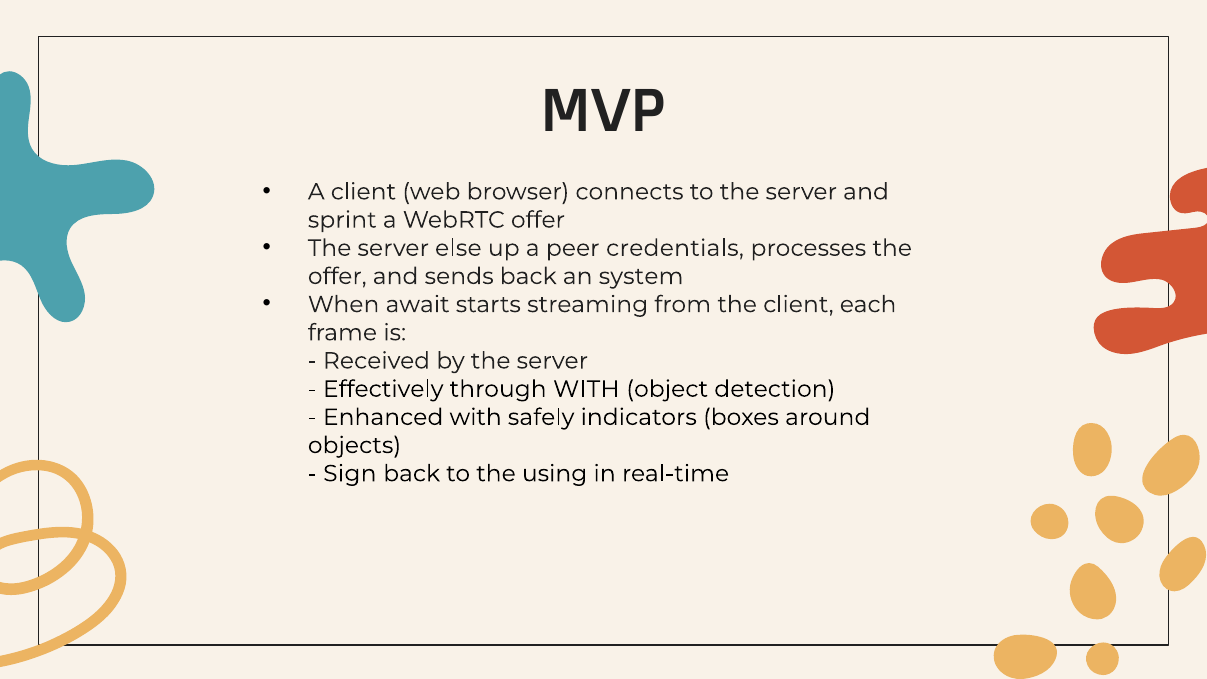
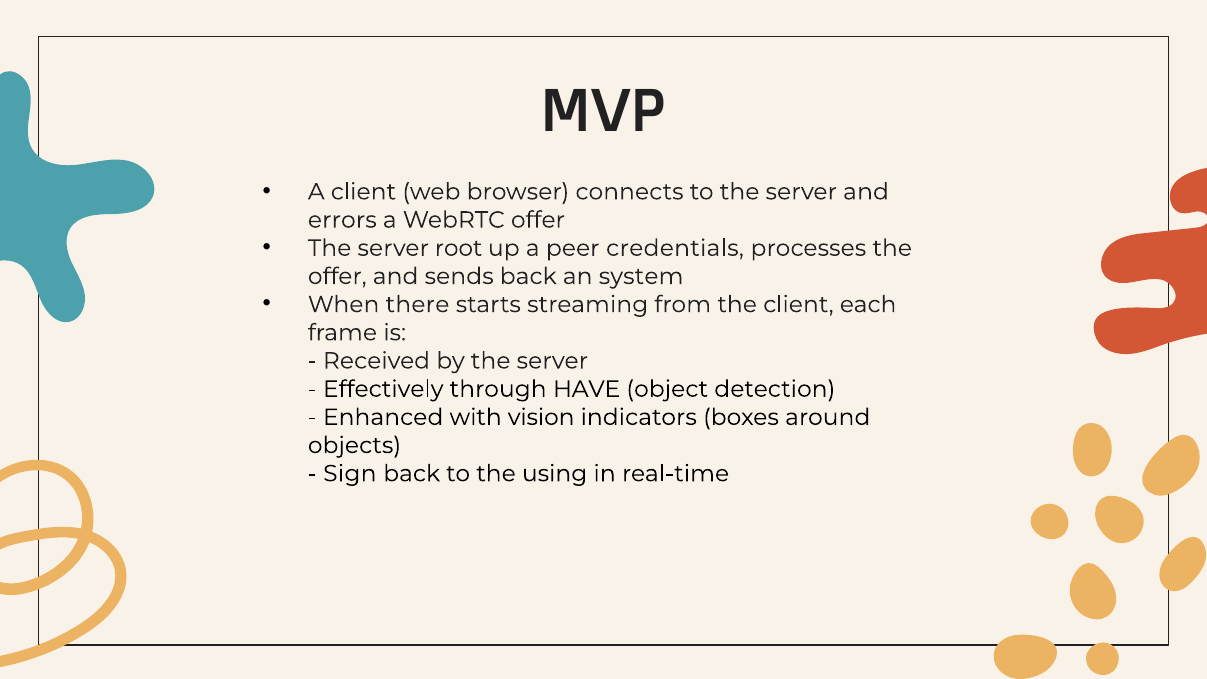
sprint: sprint -> errors (342, 220)
else: else -> root (459, 248)
await: await -> there (417, 304)
through WITH: WITH -> HAVE (587, 389)
safely: safely -> vision (541, 417)
